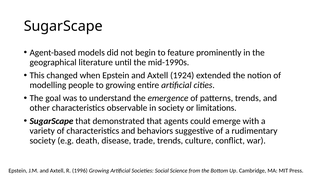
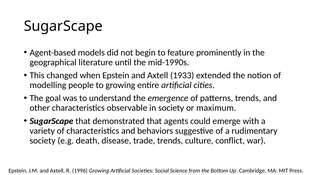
1924: 1924 -> 1933 (182, 76)
limitations: limitations -> maximum (216, 108)
